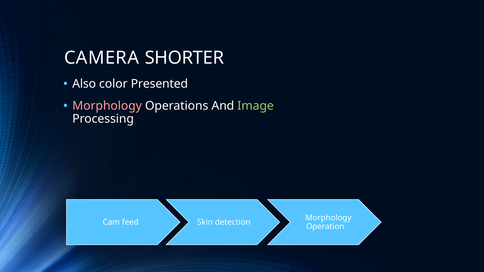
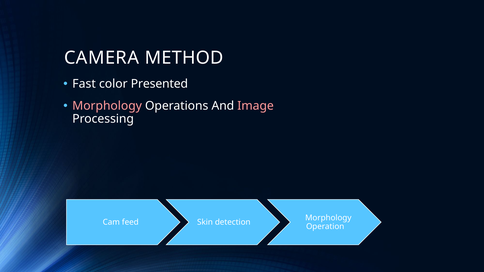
SHORTER: SHORTER -> METHOD (184, 58)
Also: Also -> Fast (84, 84)
Image colour: light green -> pink (256, 106)
